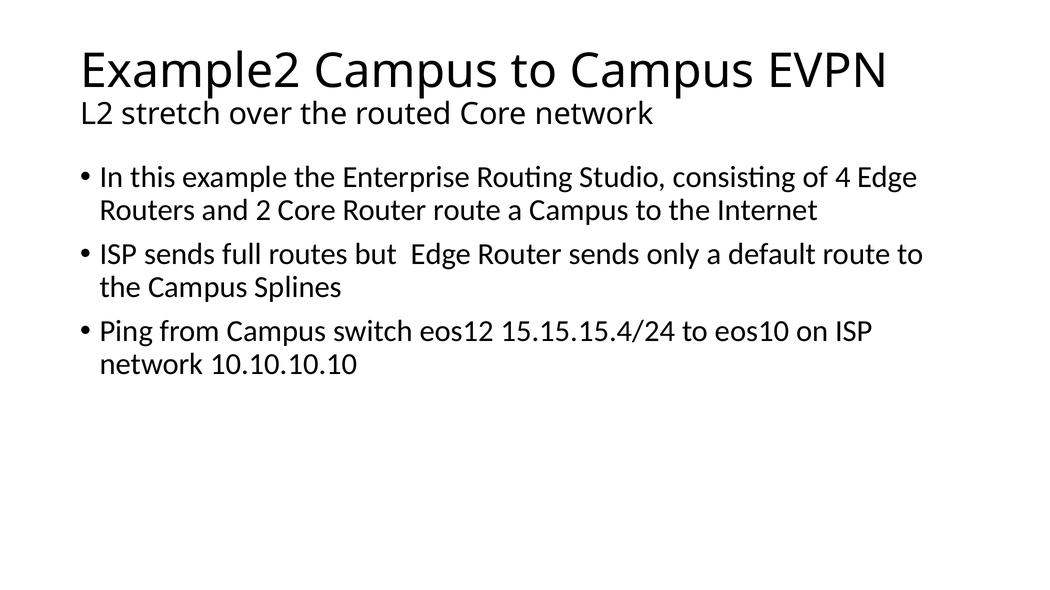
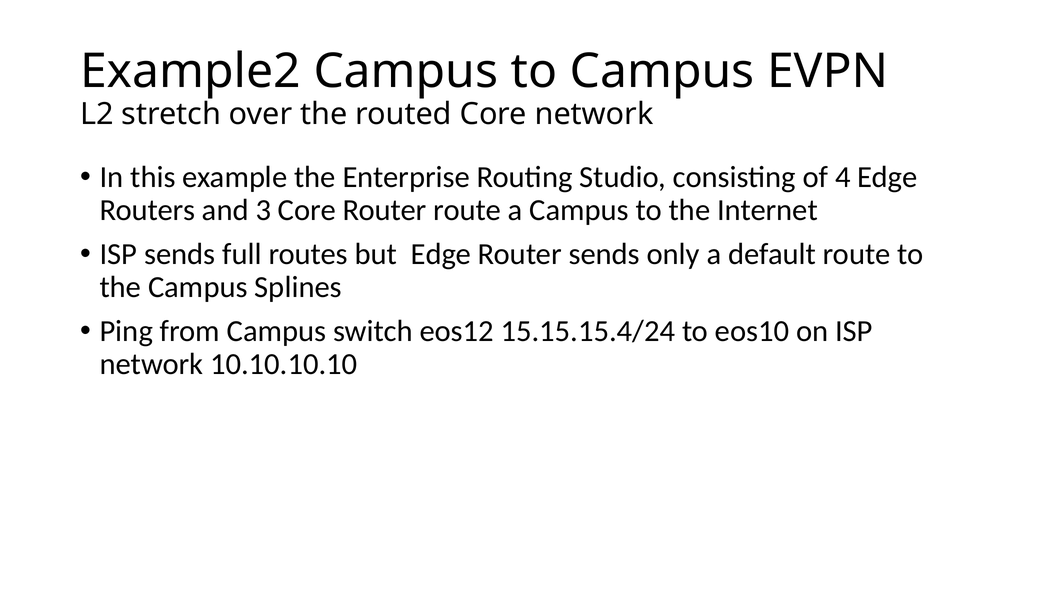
2: 2 -> 3 (263, 210)
